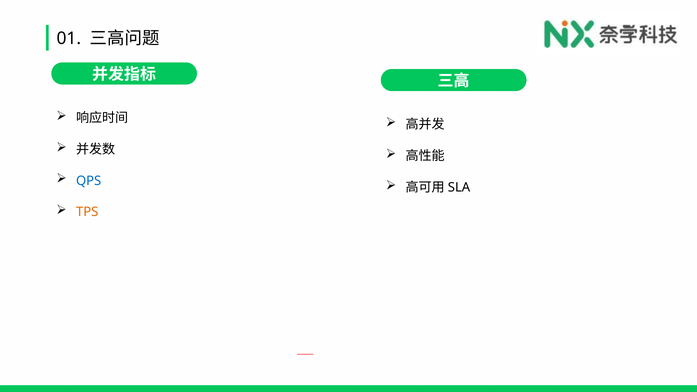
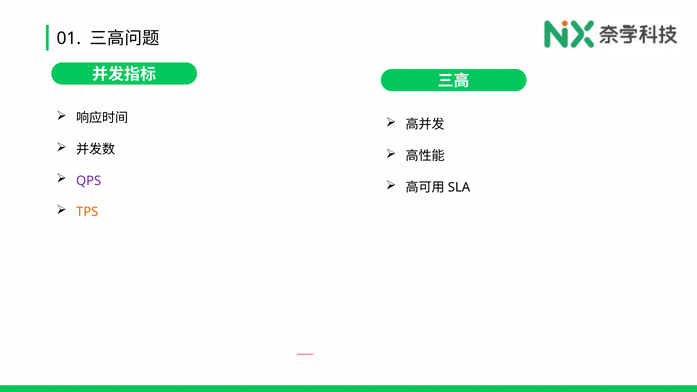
QPS colour: blue -> purple (89, 181)
